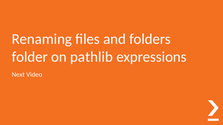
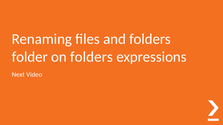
on pathlib: pathlib -> folders (91, 57)
